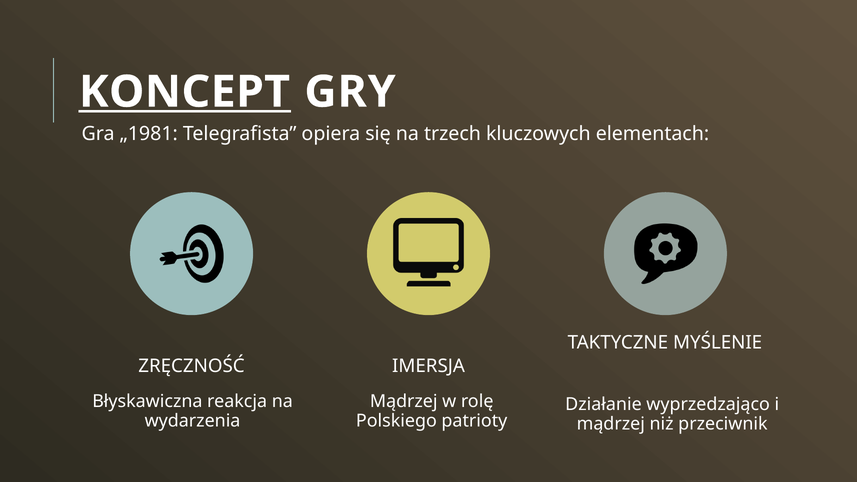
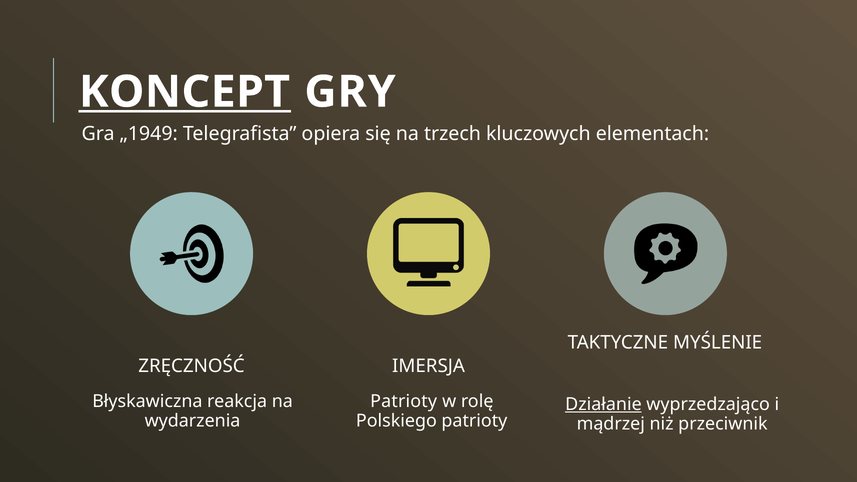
„1981: „1981 -> „1949 (149, 134)
Mądrzej: Mądrzej -> Patrioty (404, 401)
Działanie underline: none -> present (603, 405)
